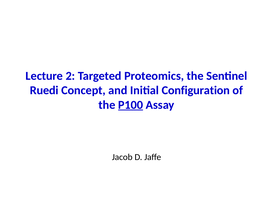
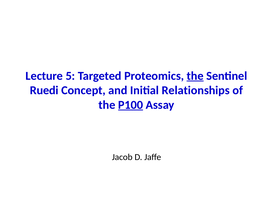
2: 2 -> 5 (70, 76)
the underline: none -> present (195, 76)
Configuration: Configuration -> Relationships (196, 91)
